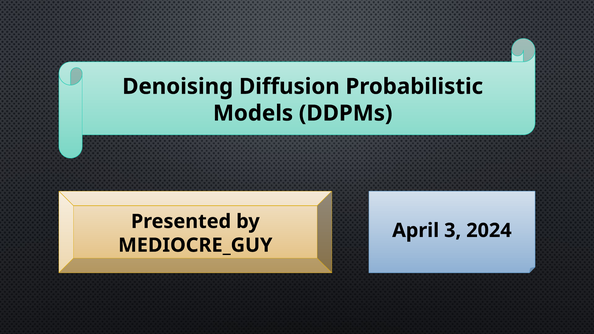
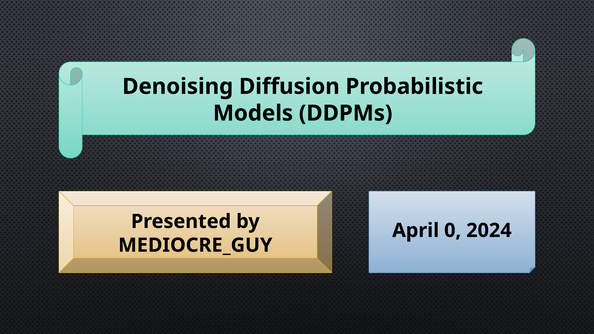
3: 3 -> 0 (453, 231)
